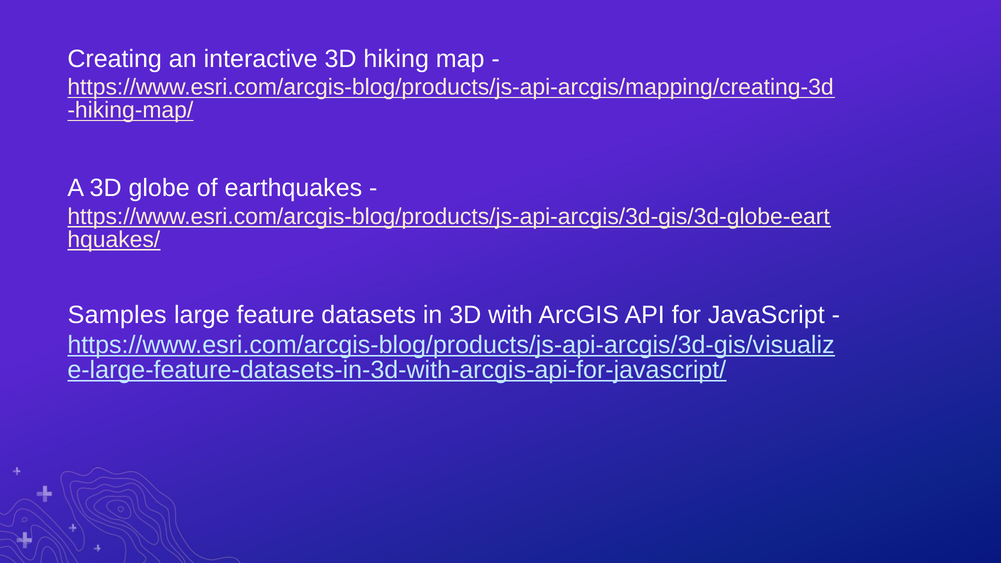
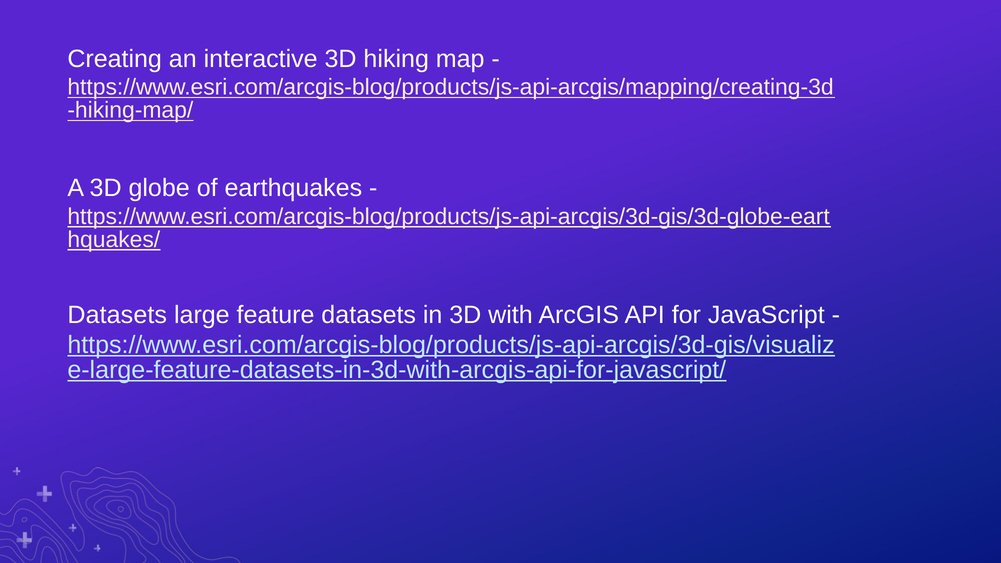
Samples: Samples -> Datasets (117, 315)
